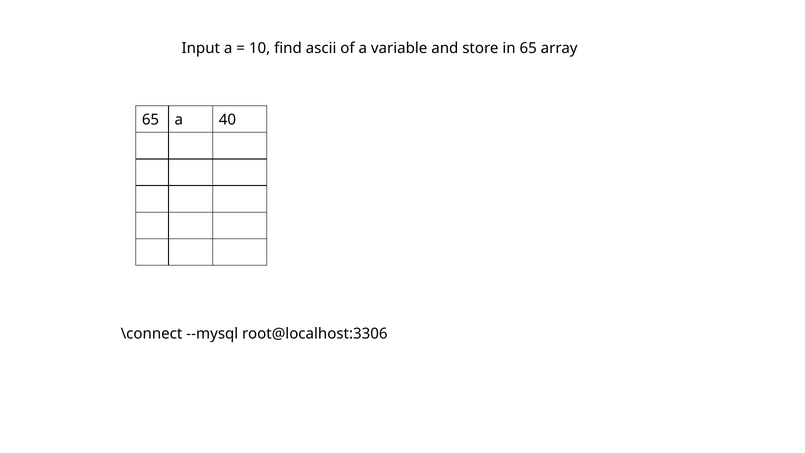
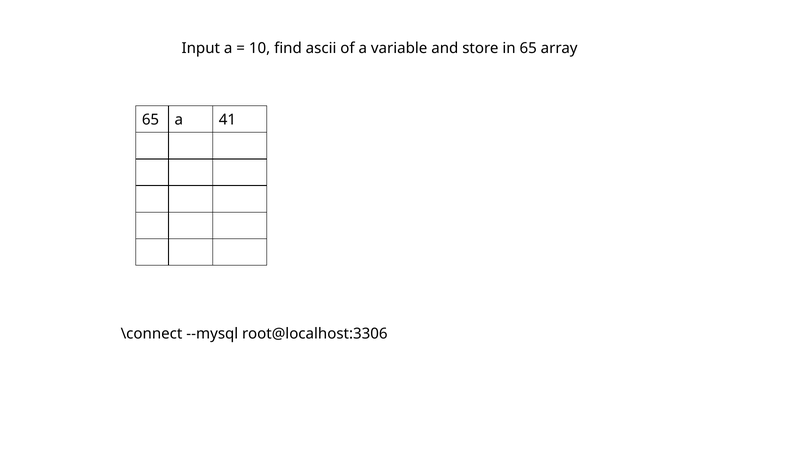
40: 40 -> 41 (227, 120)
